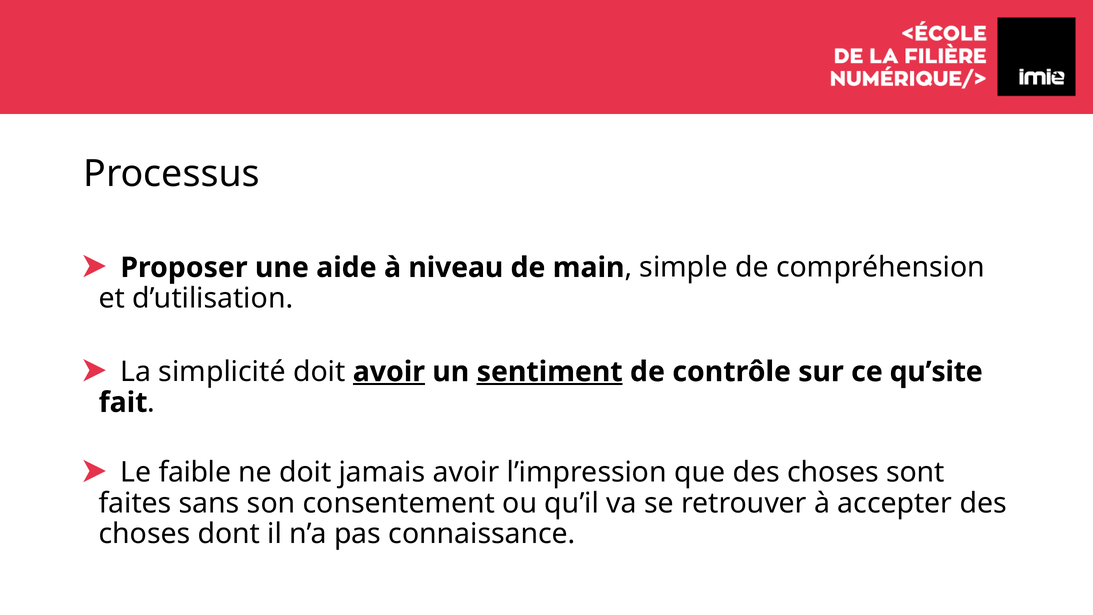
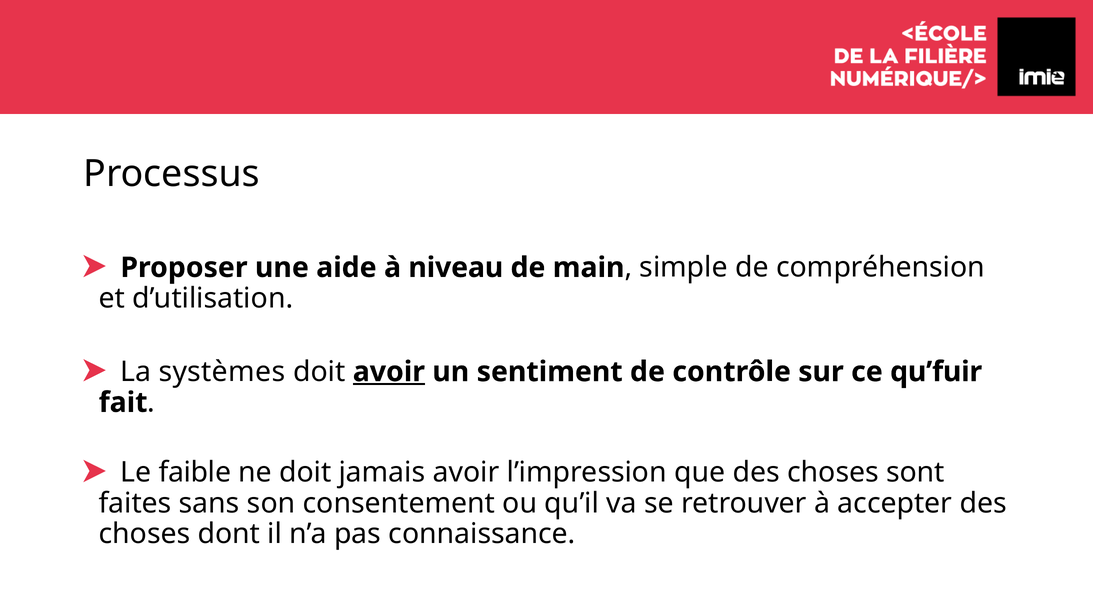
simplicité: simplicité -> systèmes (222, 372)
sentiment underline: present -> none (550, 372)
qu’site: qu’site -> qu’fuir (936, 372)
